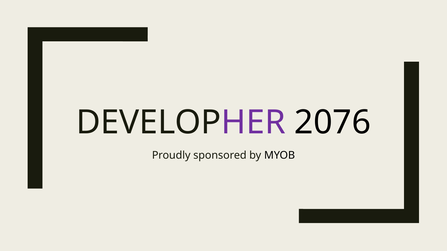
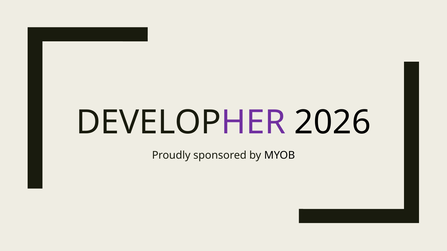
2076: 2076 -> 2026 (333, 123)
